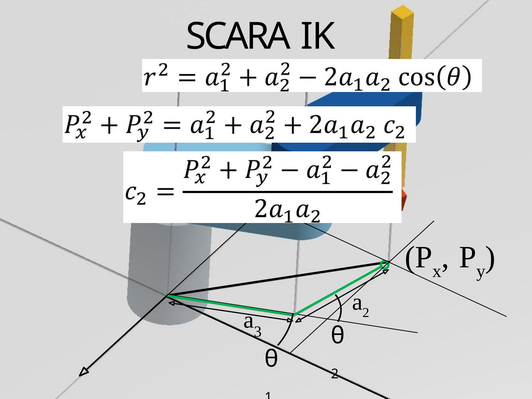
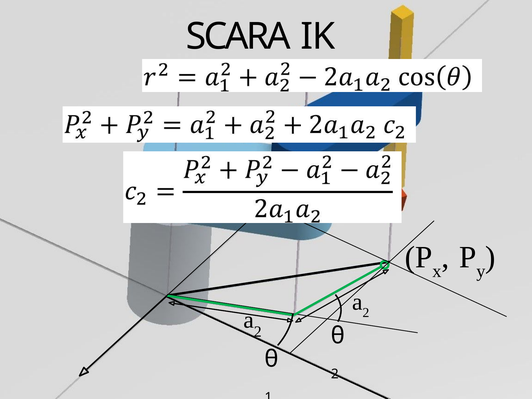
3: 3 -> 2 (258, 332)
